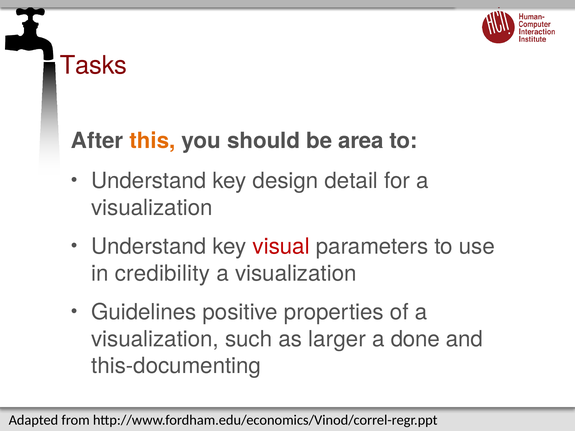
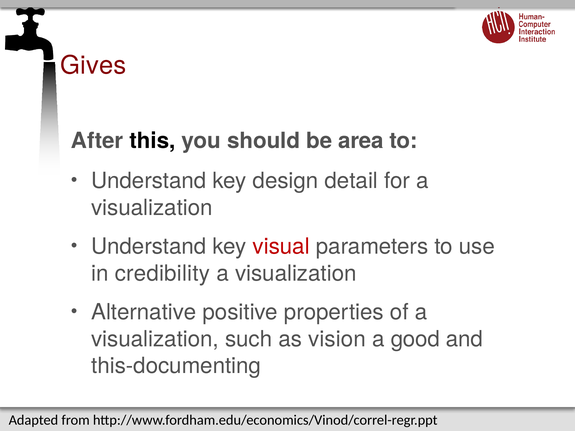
Tasks: Tasks -> Gives (93, 65)
this colour: orange -> black (152, 141)
Guidelines: Guidelines -> Alternative (144, 312)
larger: larger -> vision (337, 339)
done: done -> good (415, 339)
